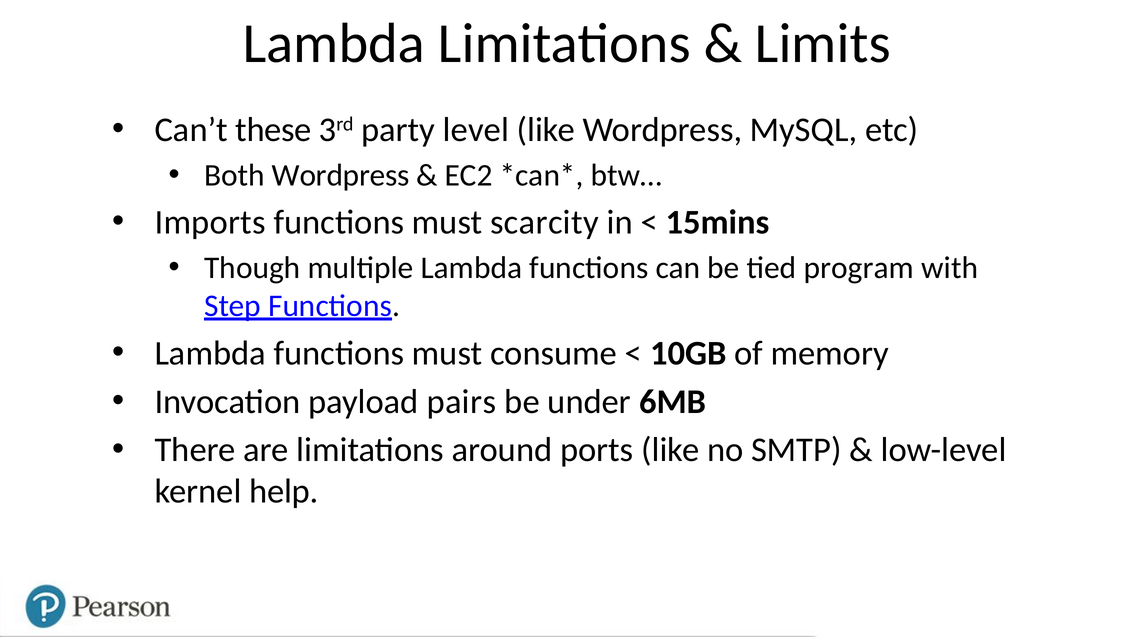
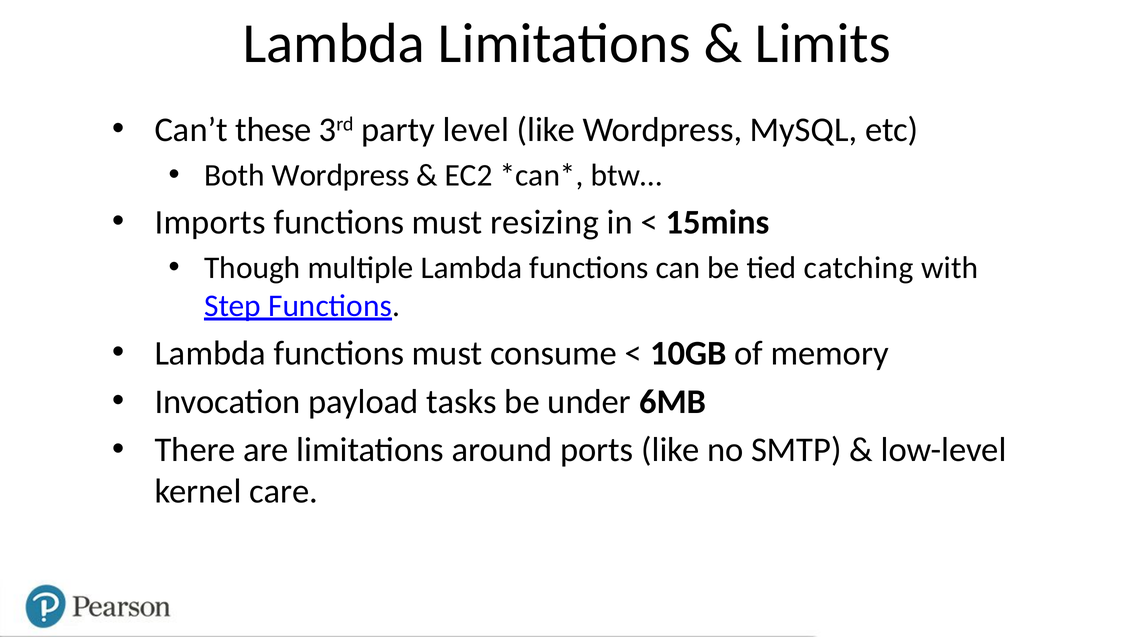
scarcity: scarcity -> resizing (544, 222)
program: program -> catching (859, 268)
pairs: pairs -> tasks (462, 401)
help: help -> care (284, 491)
